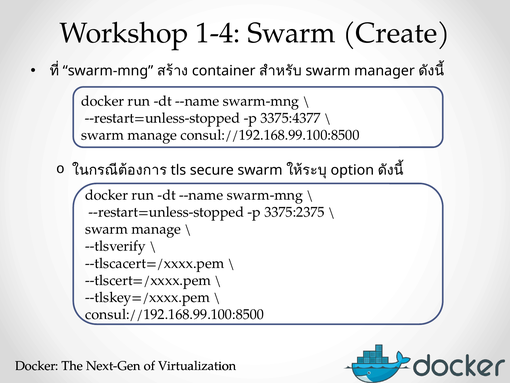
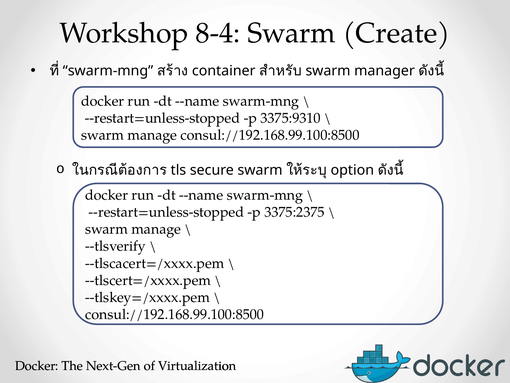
1-4: 1-4 -> 8-4 (218, 33)
3375:4377: 3375:4377 -> 3375:9310 (291, 118)
